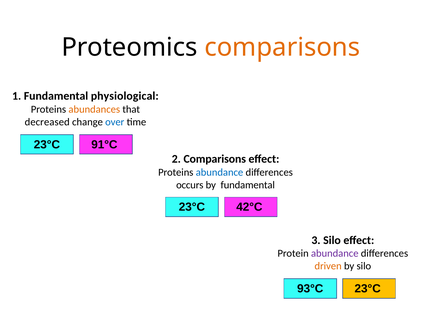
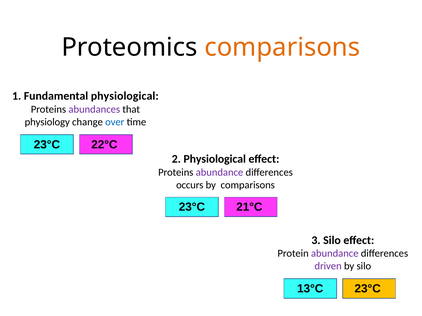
abundances colour: orange -> purple (94, 109)
decreased: decreased -> physiology (47, 122)
91°C: 91°C -> 22°C (104, 145)
2 Comparisons: Comparisons -> Physiological (215, 159)
abundance colour: blue -> purple (220, 173)
by fundamental: fundamental -> comparisons (248, 185)
42°C: 42°C -> 21°C (249, 207)
driven colour: orange -> purple (328, 266)
93°C: 93°C -> 13°C (310, 289)
